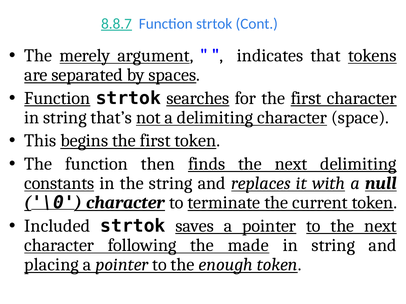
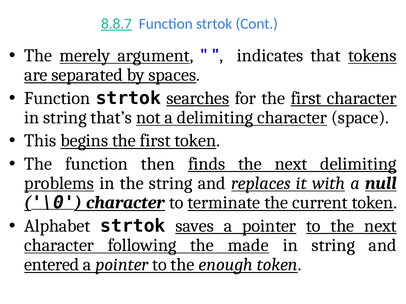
Function underline: present -> none (57, 98)
constants: constants -> problems (59, 184)
Included: Included -> Alphabet (57, 226)
placing: placing -> entered (52, 265)
